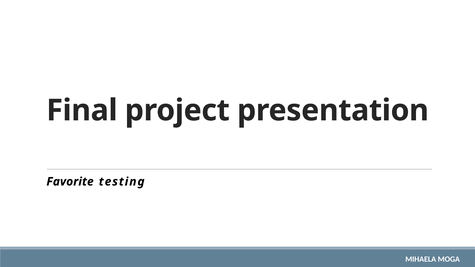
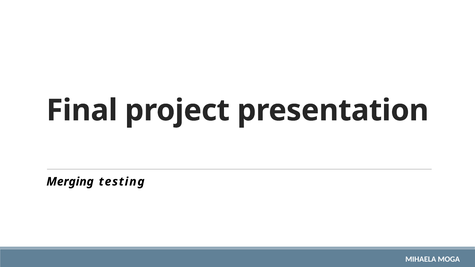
Favorite: Favorite -> Merging (70, 182)
